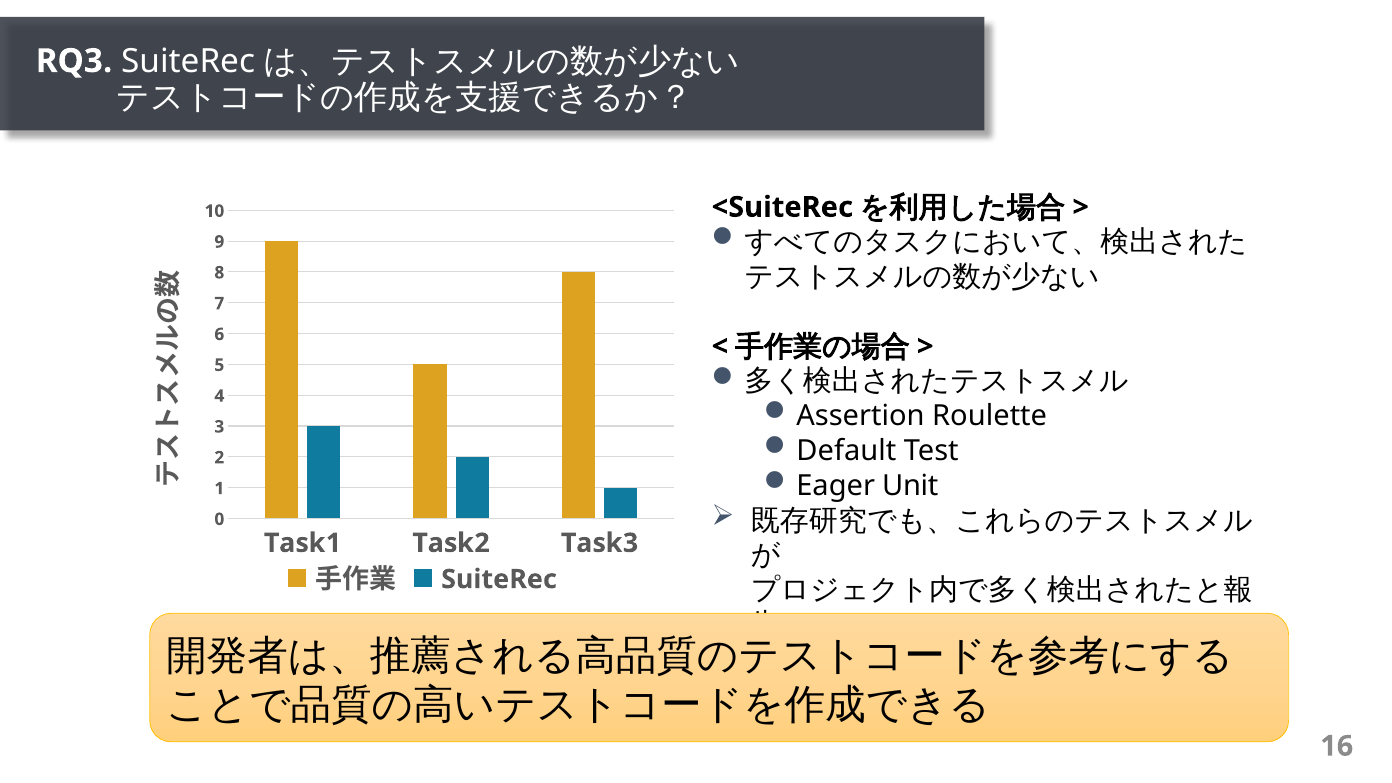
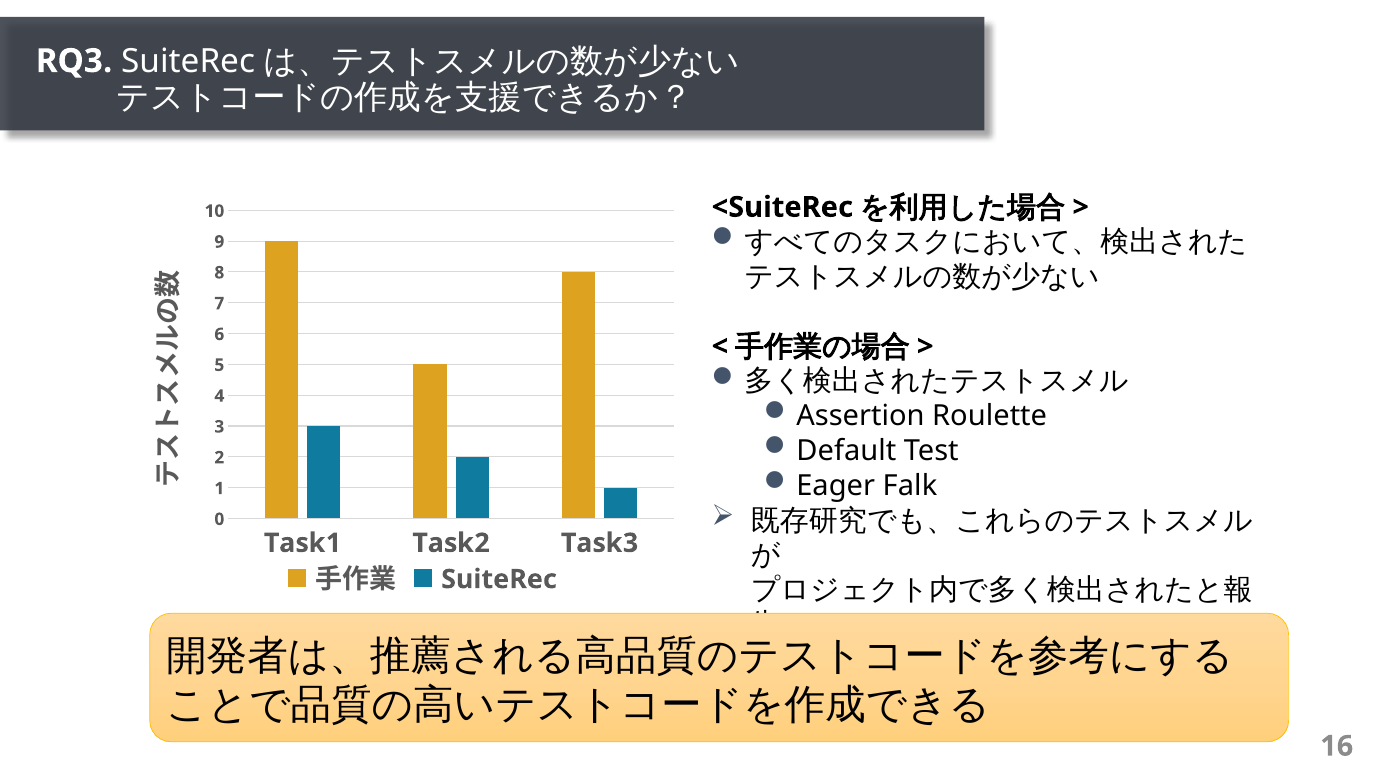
Unit: Unit -> Falk (910, 486)
